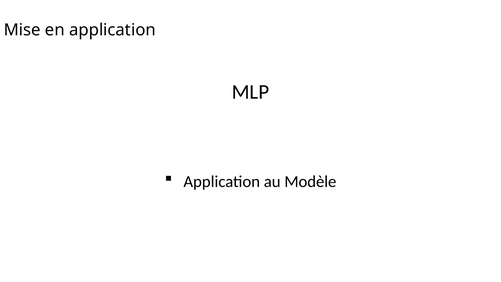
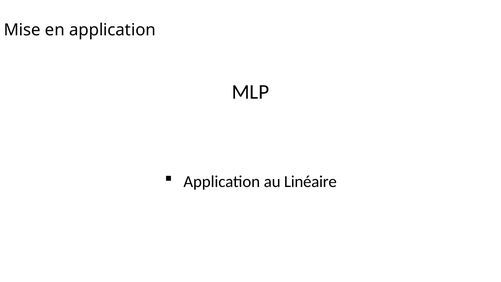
Modèle: Modèle -> Linéaire (310, 181)
